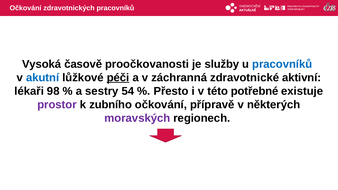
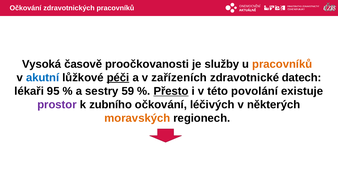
pracovníků colour: blue -> orange (282, 64)
záchranná: záchranná -> zařízeních (179, 78)
aktivní: aktivní -> datech (302, 78)
98: 98 -> 95 (53, 91)
54: 54 -> 59 (128, 91)
Přesto underline: none -> present (171, 91)
potřebné: potřebné -> povolání (255, 91)
přípravě: přípravě -> léčivých (212, 105)
moravských colour: purple -> orange (137, 118)
